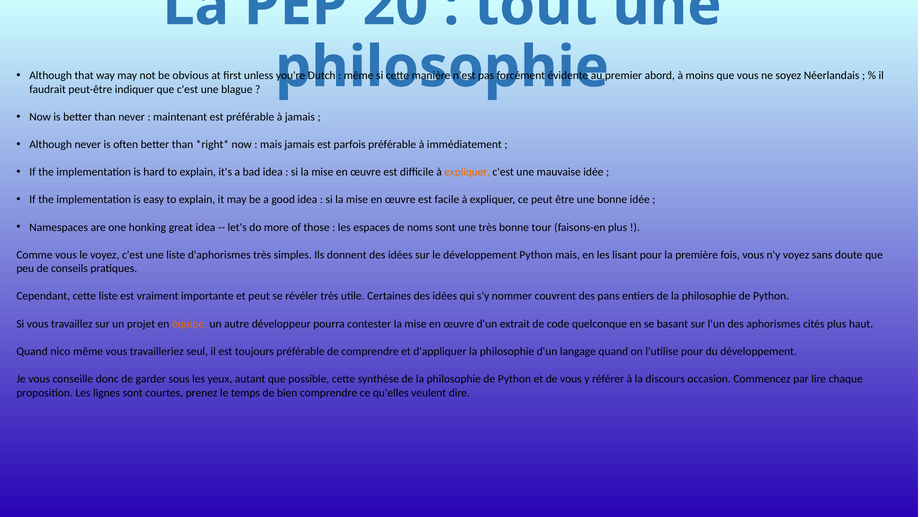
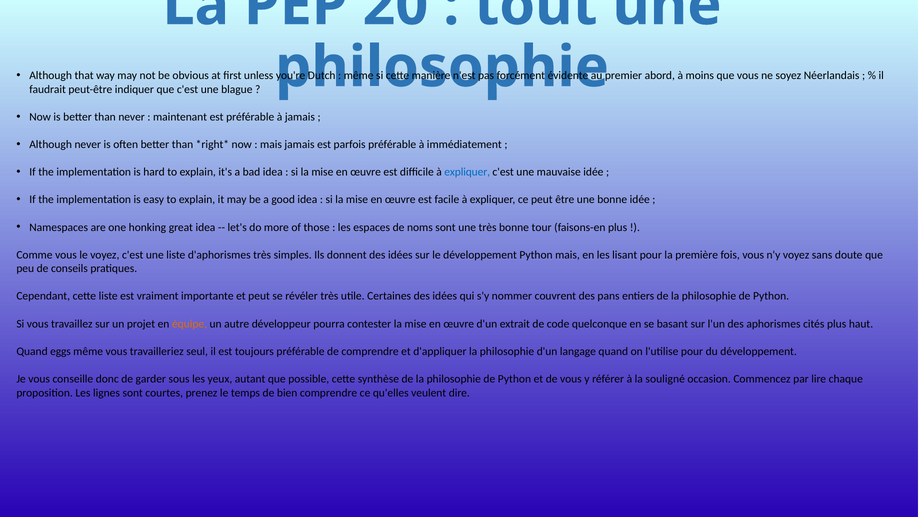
expliquer colour: orange -> blue (467, 172)
nico: nico -> eggs (61, 352)
discours: discours -> souligné (665, 379)
